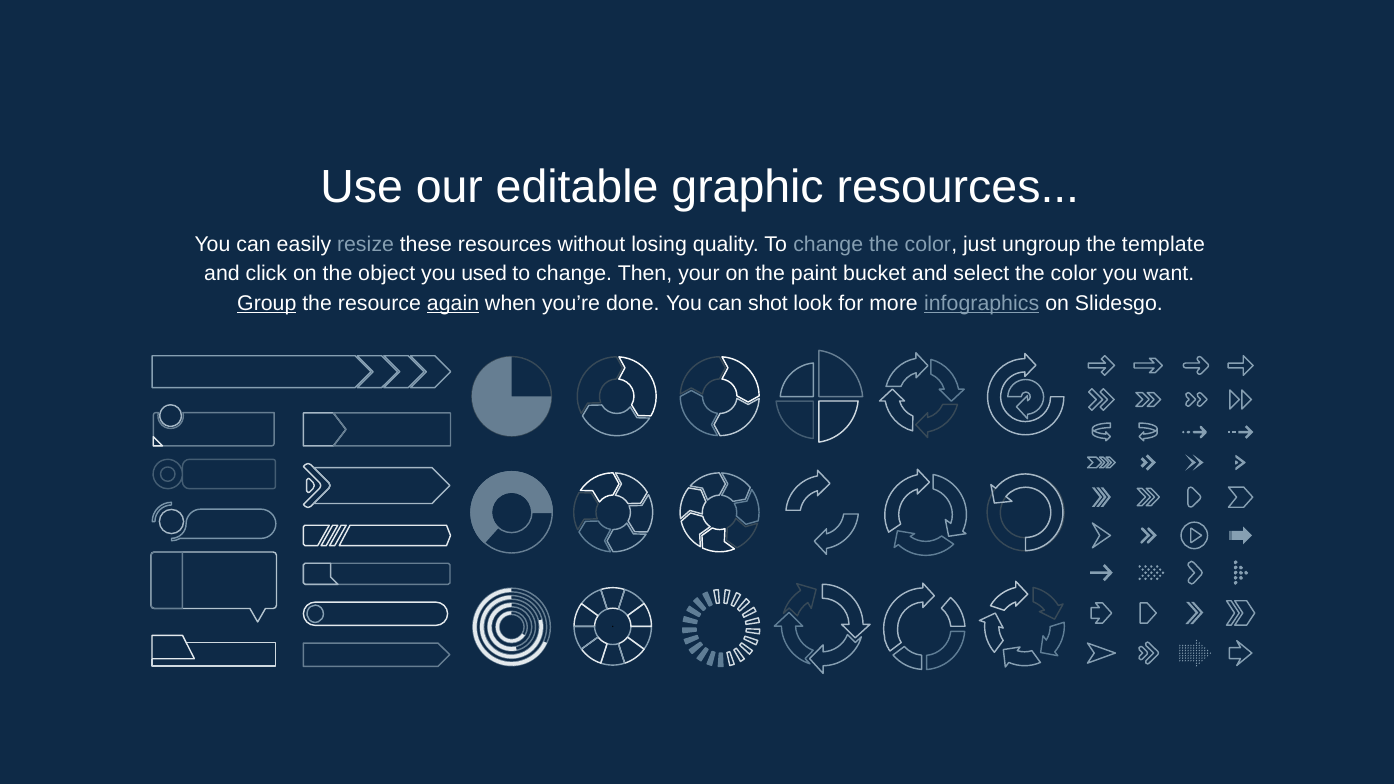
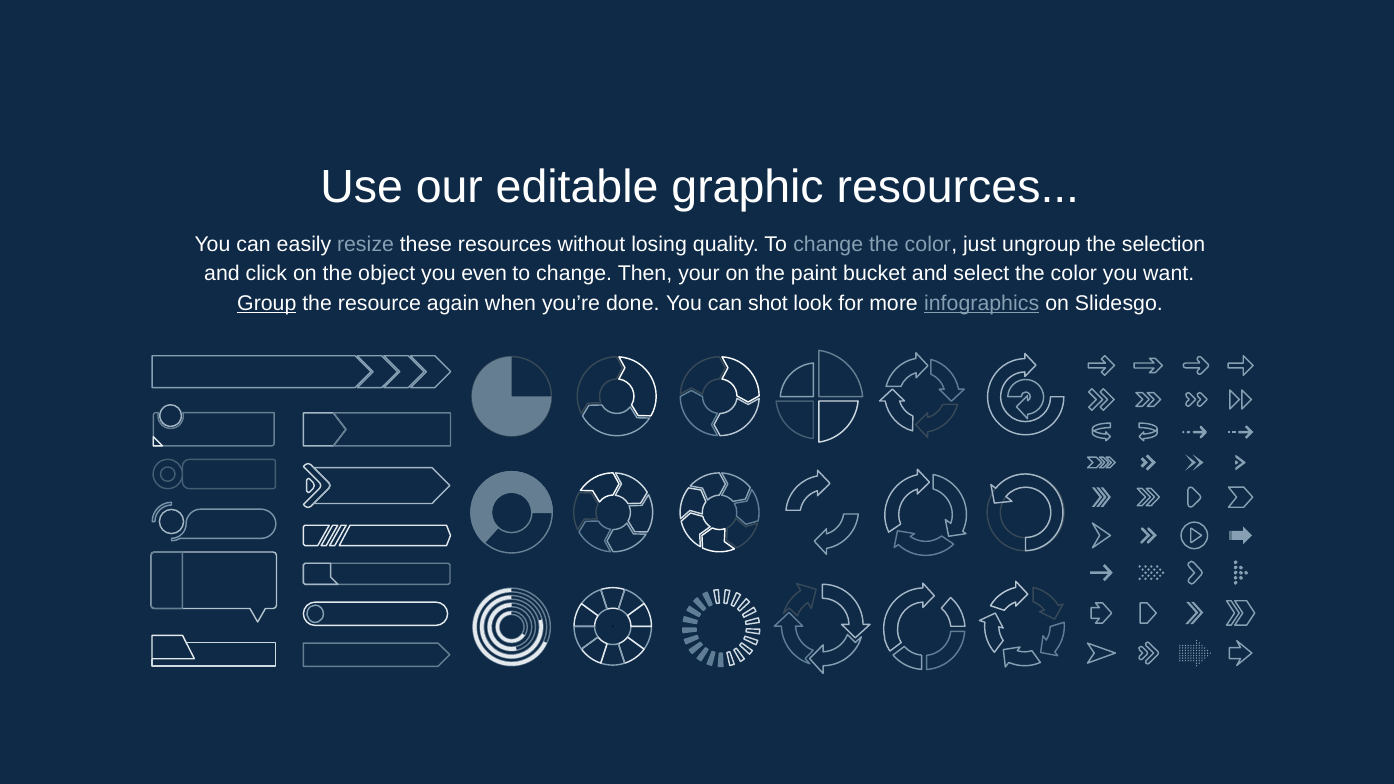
template: template -> selection (1164, 245)
used: used -> even (484, 274)
again underline: present -> none (453, 303)
